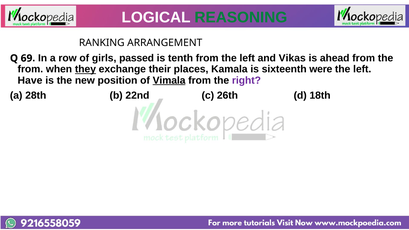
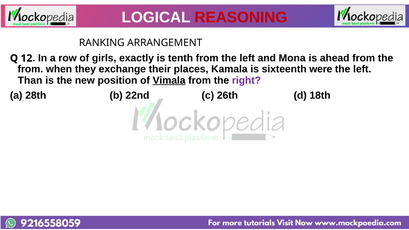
REASONING colour: green -> red (241, 18)
69: 69 -> 12 (27, 58)
passed: passed -> exactly (137, 58)
Vikas: Vikas -> Mona (292, 58)
they underline: present -> none (85, 69)
Have: Have -> Than (30, 80)
